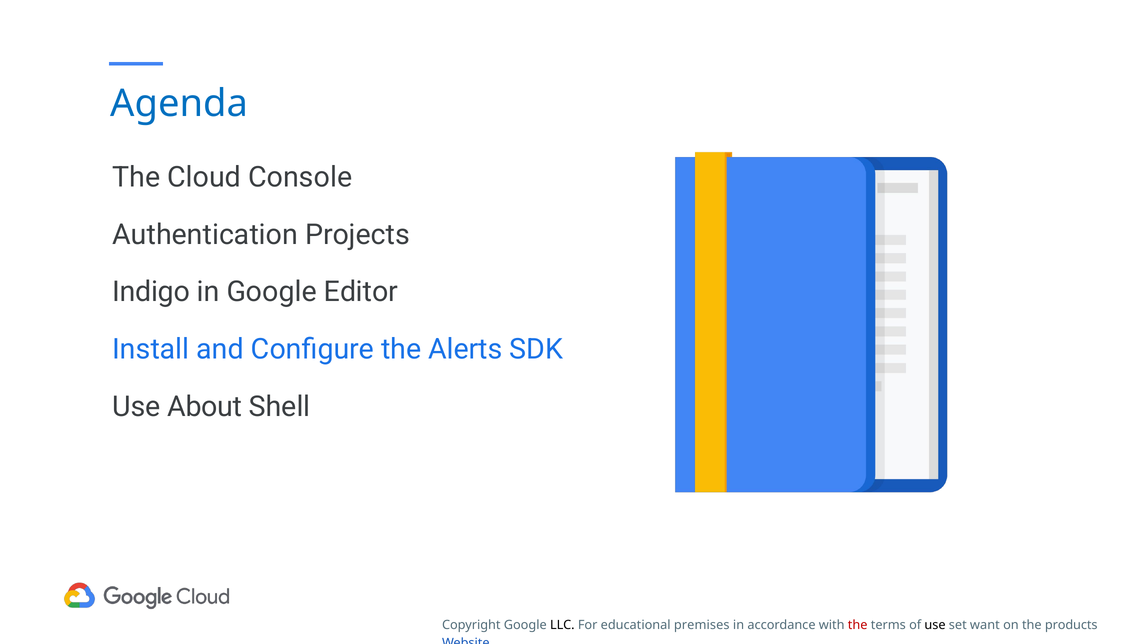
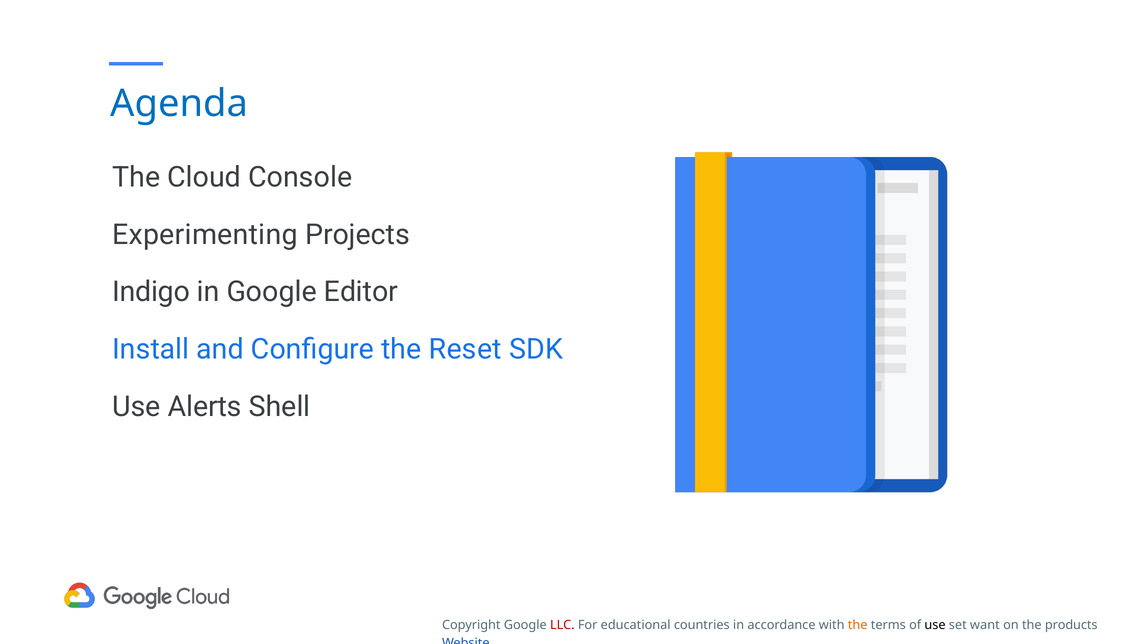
Authentication: Authentication -> Experimenting (205, 235)
Alerts: Alerts -> Reset (465, 349)
About: About -> Alerts (205, 407)
LLC colour: black -> red (562, 625)
premises: premises -> countries (702, 625)
the colour: red -> orange (858, 625)
